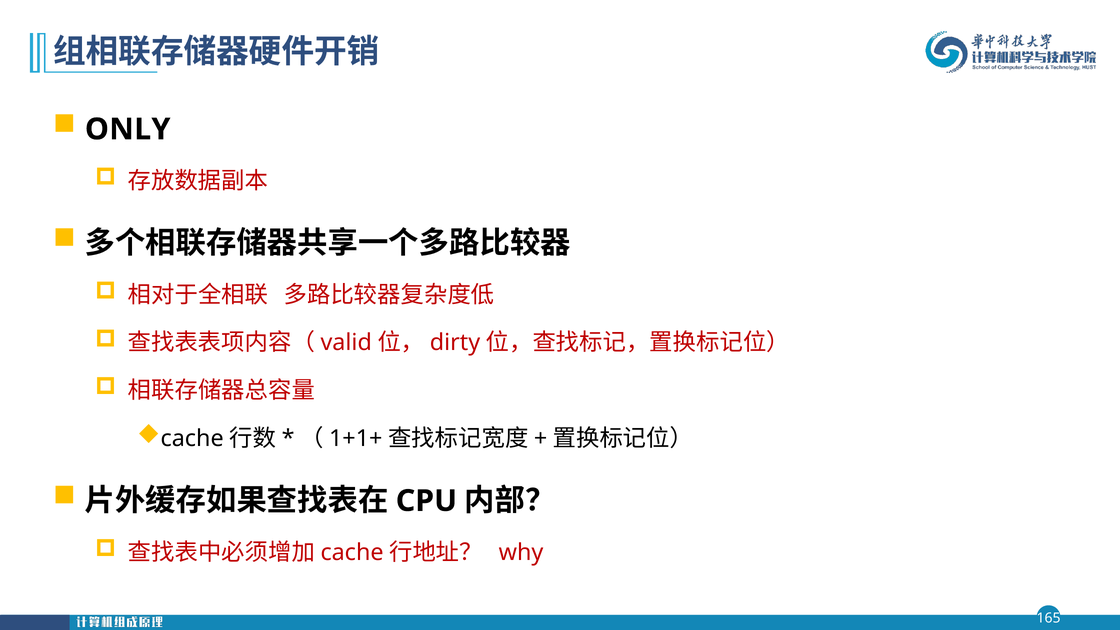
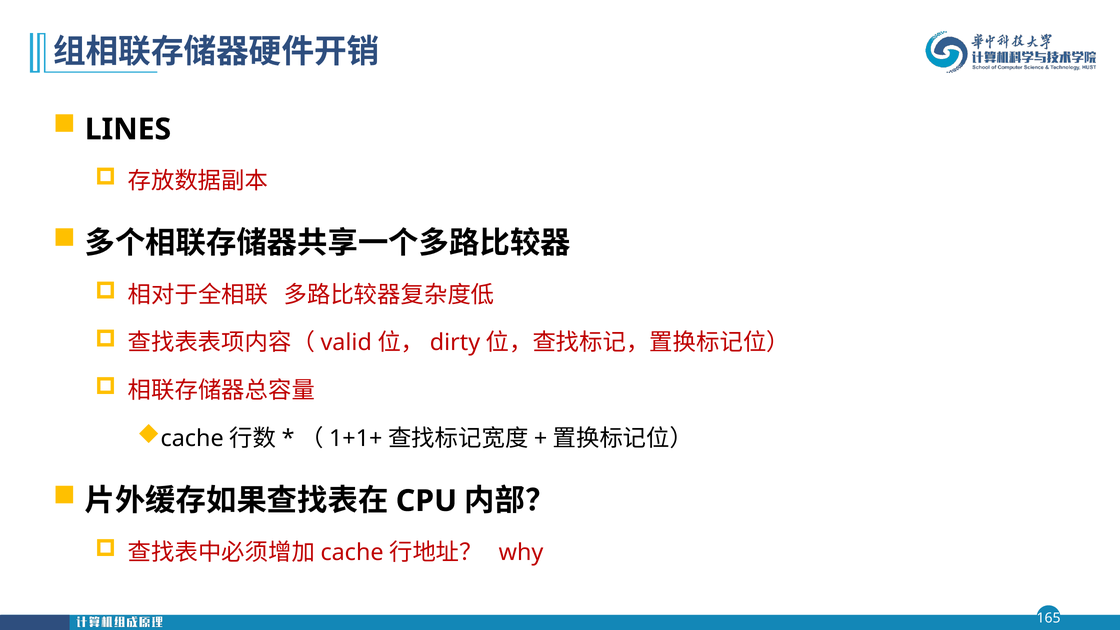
ONLY: ONLY -> LINES (128, 129)
